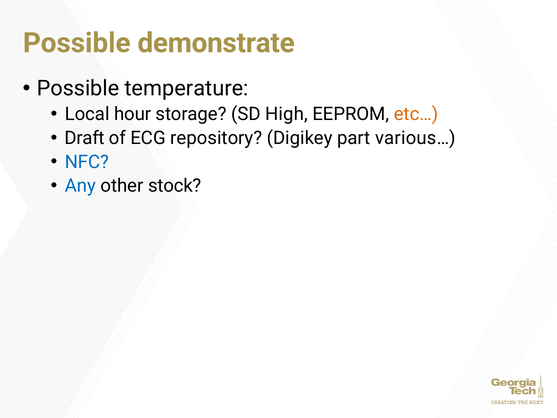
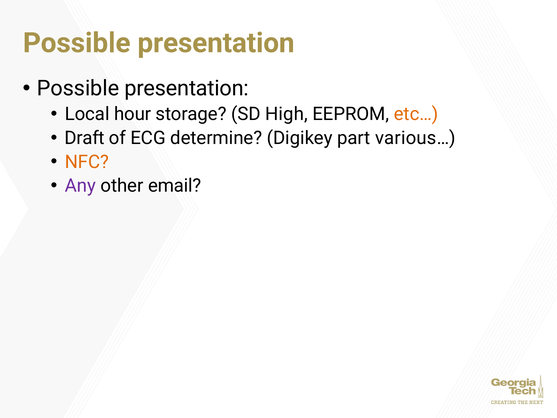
demonstrate: demonstrate -> presentation (216, 43)
temperature: temperature -> presentation (187, 88)
repository: repository -> determine (216, 138)
NFC colour: blue -> orange (87, 162)
Any colour: blue -> purple (80, 186)
stock: stock -> email (175, 186)
